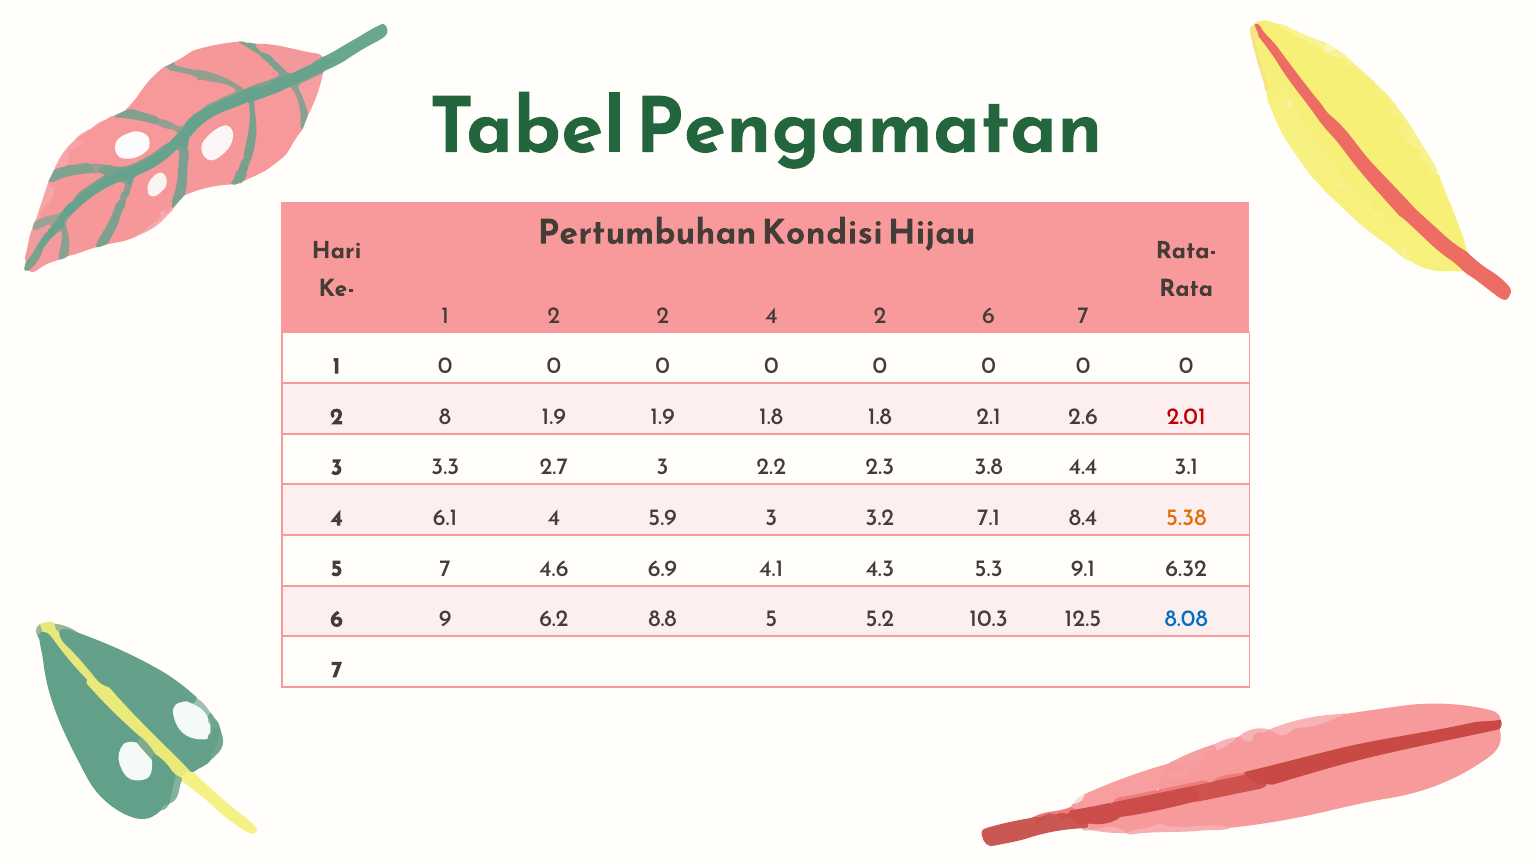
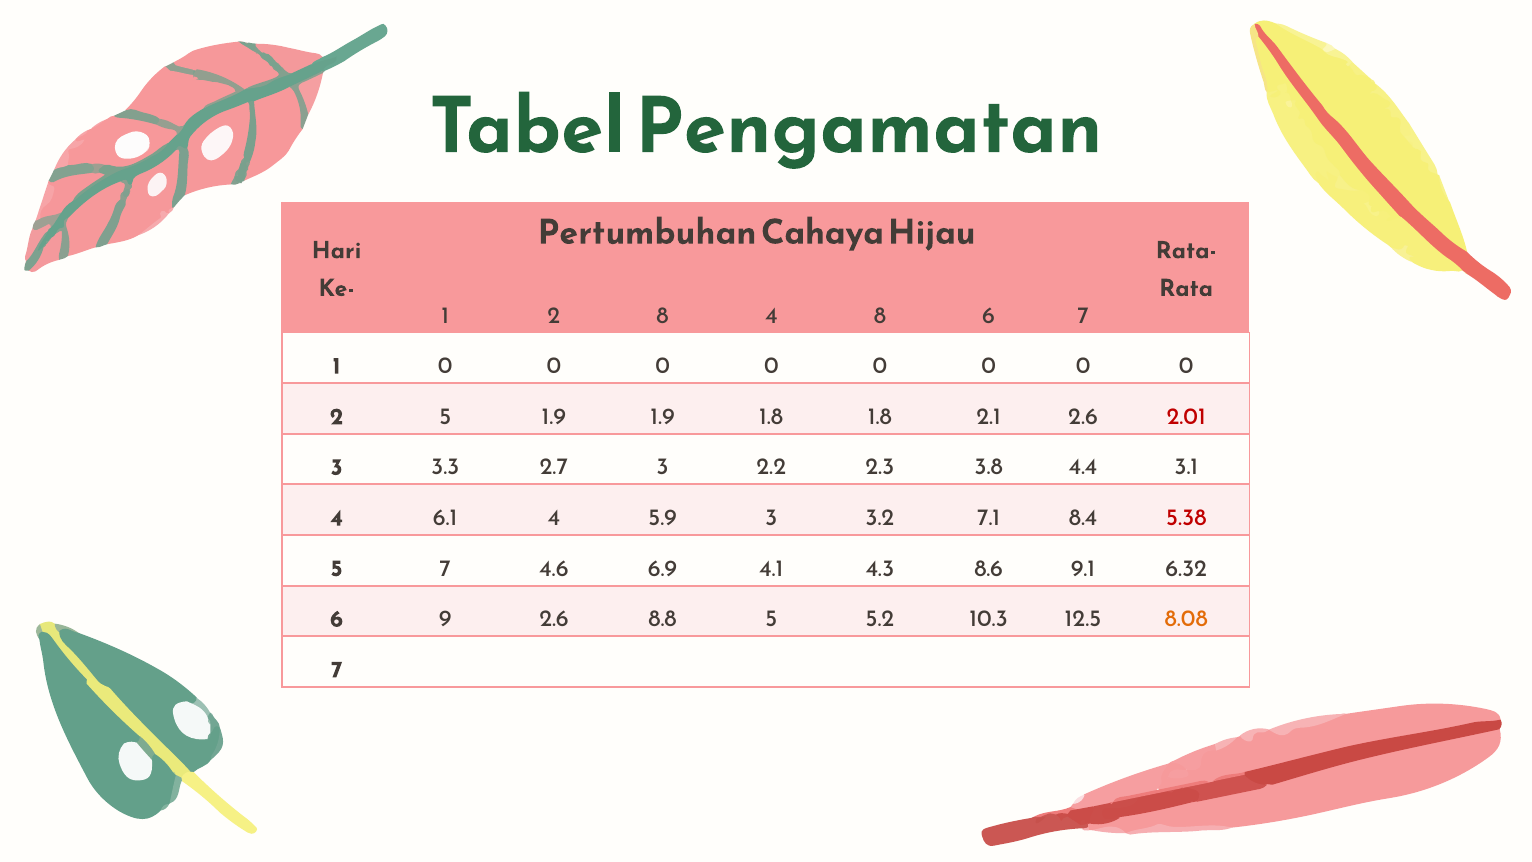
Kondisi: Kondisi -> Cahaya (823, 232)
2 2: 2 -> 8 (663, 315)
4 2: 2 -> 8 (880, 315)
2 8: 8 -> 5 (445, 416)
5.38 colour: orange -> red (1186, 518)
5.3: 5.3 -> 8.6 (989, 568)
9 6.2: 6.2 -> 2.6 (554, 619)
8.08 colour: blue -> orange (1186, 619)
